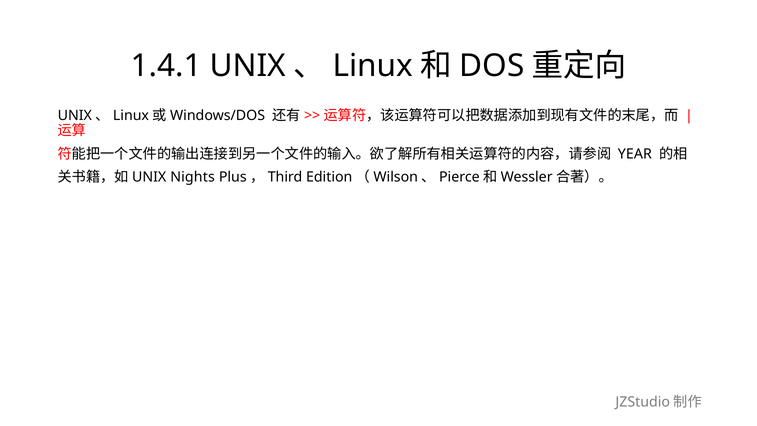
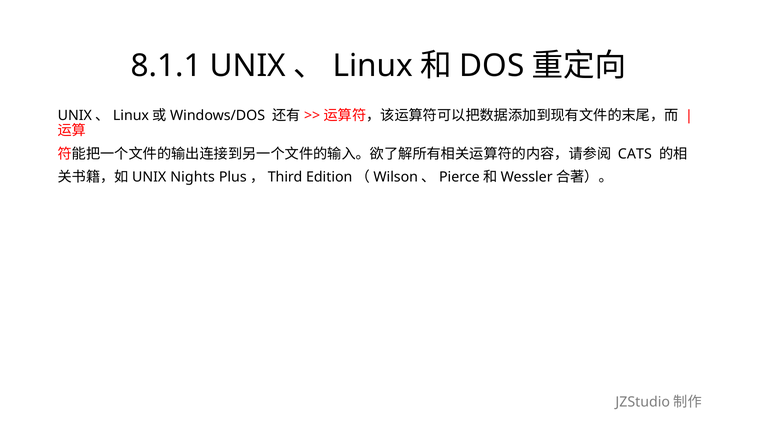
1.4.1: 1.4.1 -> 8.1.1 (166, 66)
YEAR: YEAR -> CATS (635, 154)
